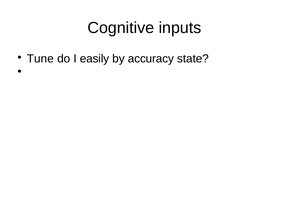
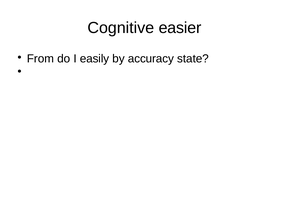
inputs: inputs -> easier (180, 28)
Tune: Tune -> From (40, 59)
